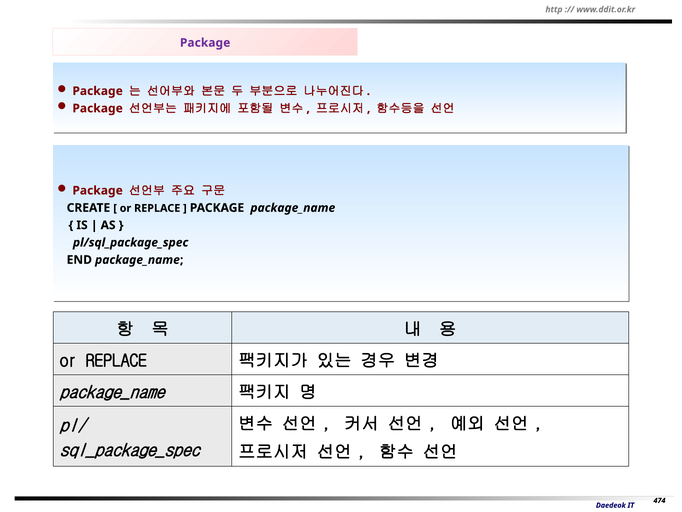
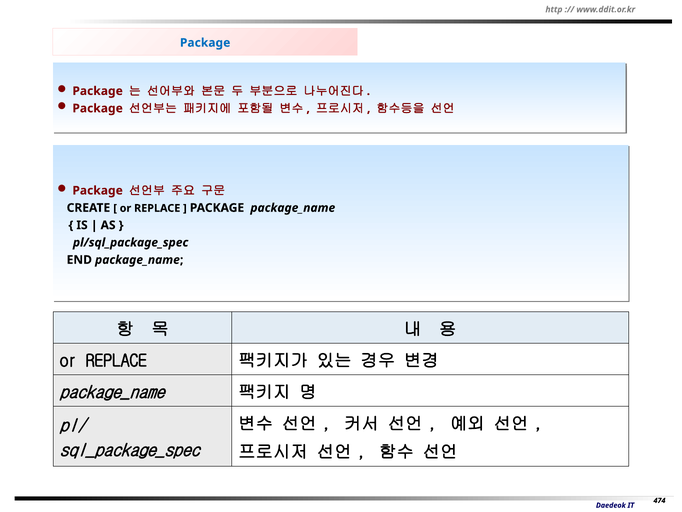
Package colour: purple -> blue (205, 43)
